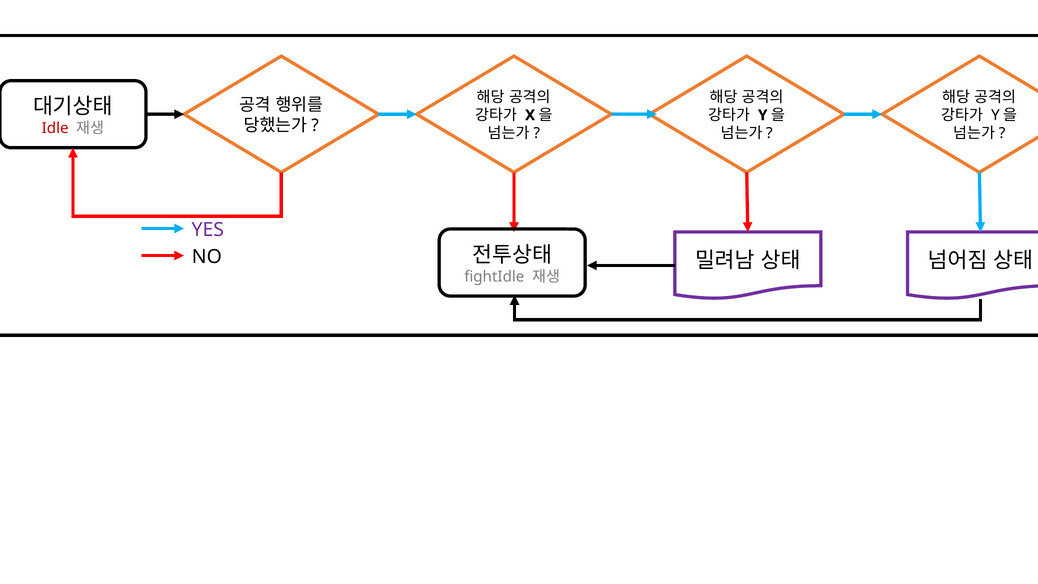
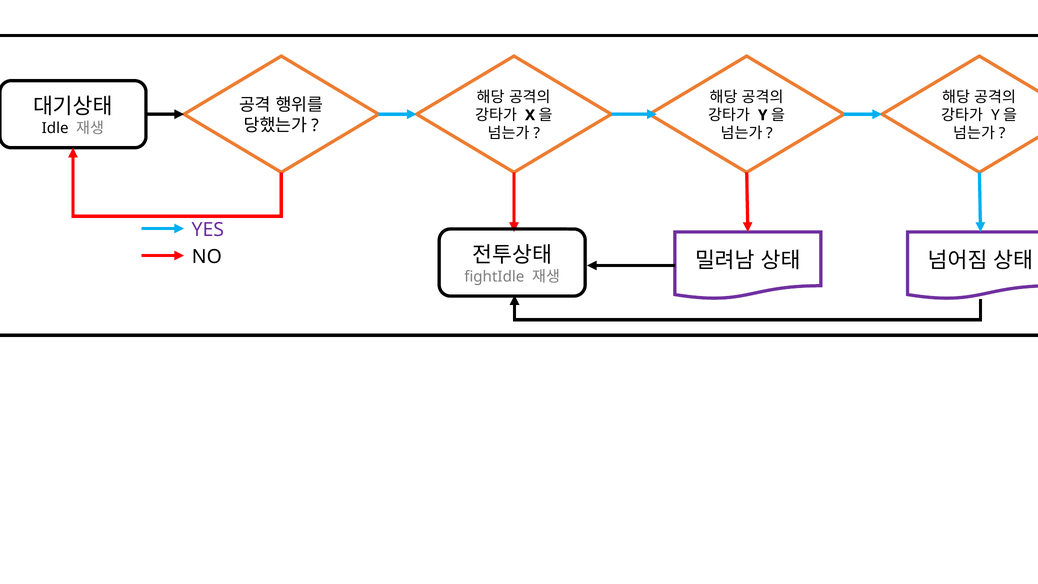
Idle colour: red -> black (55, 128)
